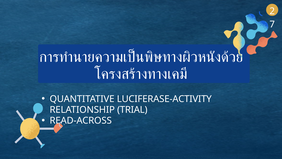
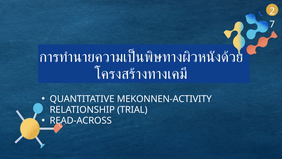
LUCIFERASE-ACTIVITY: LUCIFERASE-ACTIVITY -> MEKONNEN-ACTIVITY (164, 99)
